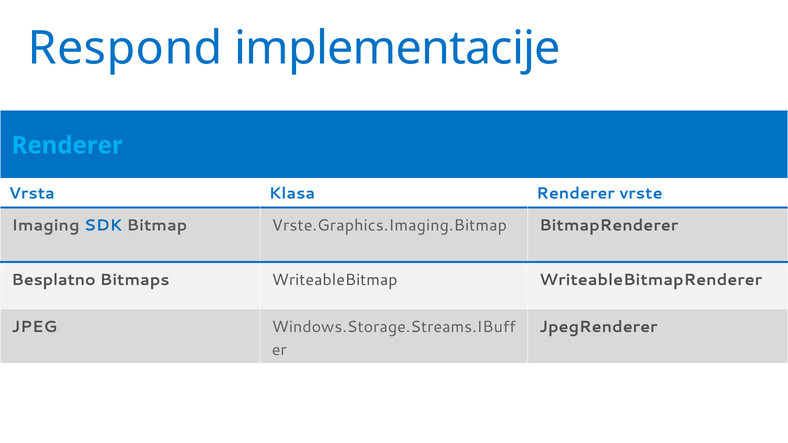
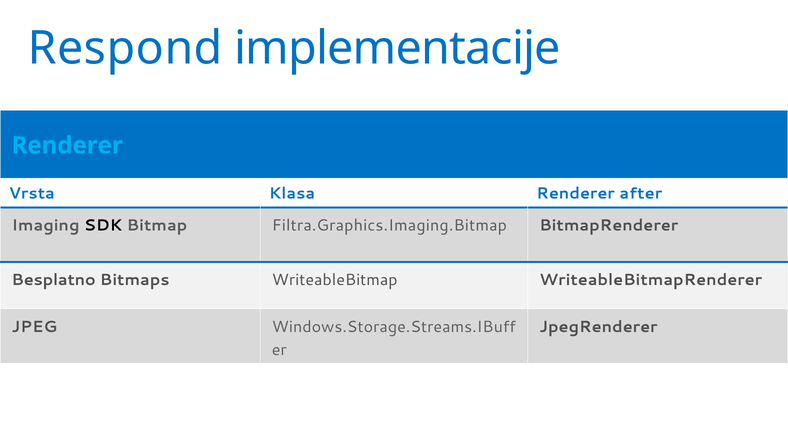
vrste: vrste -> after (641, 194)
SDK colour: blue -> black (103, 226)
Vrste.Graphics.Imaging.Bitmap: Vrste.Graphics.Imaging.Bitmap -> Filtra.Graphics.Imaging.Bitmap (389, 226)
